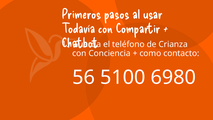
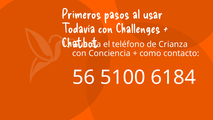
Compartir: Compartir -> Challenges (138, 29)
6980: 6980 -> 6184 (173, 77)
